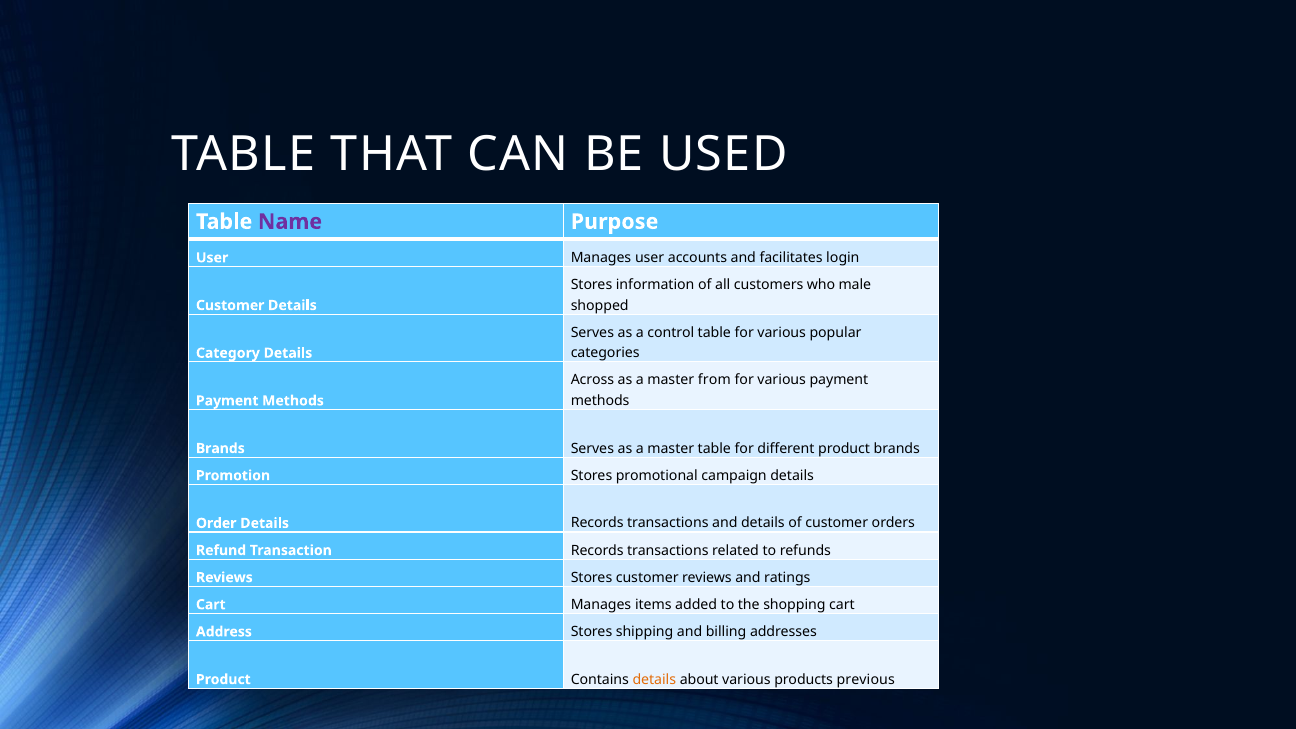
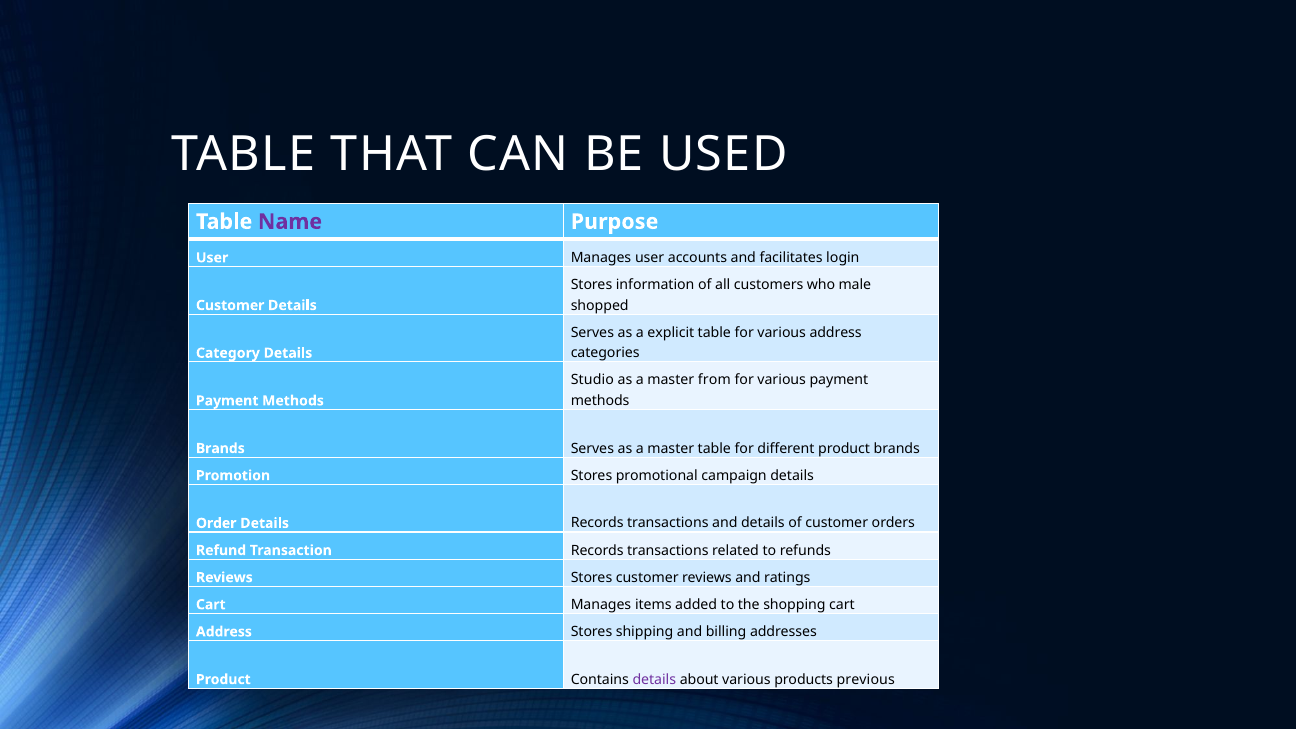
control: control -> explicit (671, 333)
various popular: popular -> address (836, 333)
Across: Across -> Studio (592, 380)
details colour: orange -> purple (654, 680)
